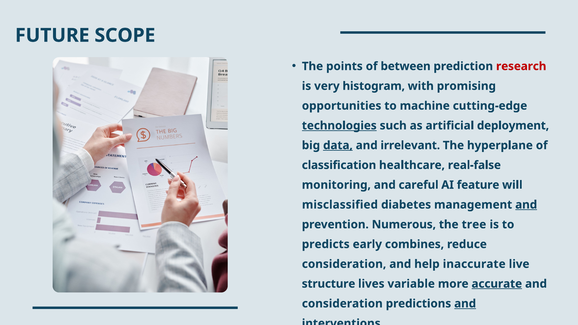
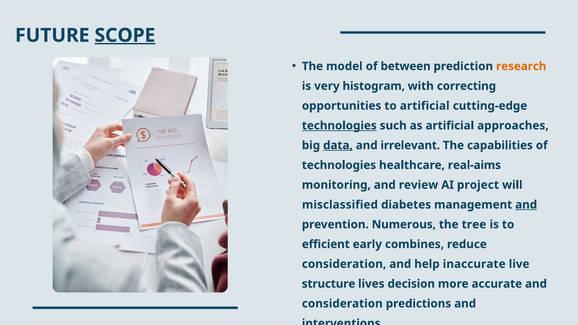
SCOPE underline: none -> present (125, 35)
points: points -> model (344, 66)
research colour: red -> orange (521, 66)
promising: promising -> correcting (466, 86)
to machine: machine -> artificial (425, 106)
deployment: deployment -> approaches (513, 126)
hyperplane: hyperplane -> capabilities (500, 145)
classification: classification -> technologies (339, 165)
real-false: real-false -> real-aims (474, 165)
careful: careful -> review (418, 185)
feature: feature -> project (478, 185)
predicts: predicts -> efficient (326, 244)
variable: variable -> decision (411, 284)
accurate underline: present -> none (497, 284)
and underline: present -> none (465, 304)
